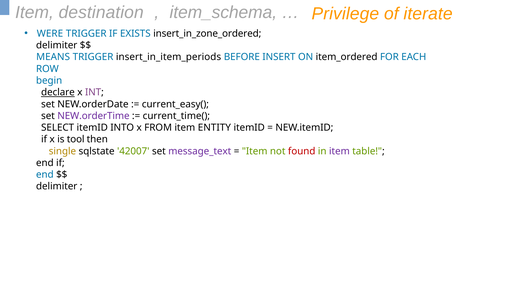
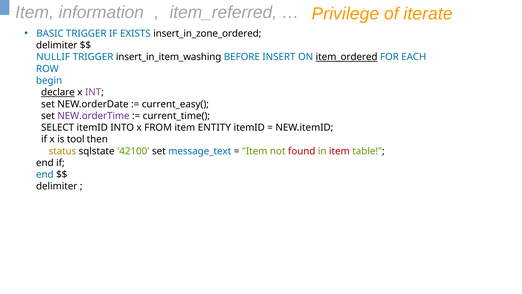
destination: destination -> information (101, 12)
item_schema: item_schema -> item_referred (223, 12)
WERE: WERE -> BASIC (50, 34)
MEANS: MEANS -> NULLIF (53, 57)
insert_in_item_periods: insert_in_item_periods -> insert_in_item_washing (169, 57)
item_ordered underline: none -> present (347, 57)
single: single -> status (62, 151)
42007: 42007 -> 42100 (133, 151)
message_text colour: purple -> blue (200, 151)
item colour: purple -> red (339, 151)
